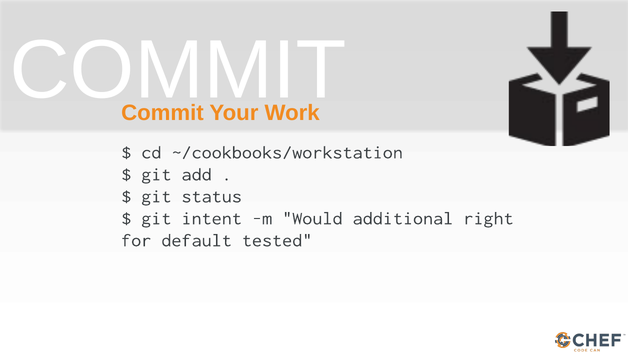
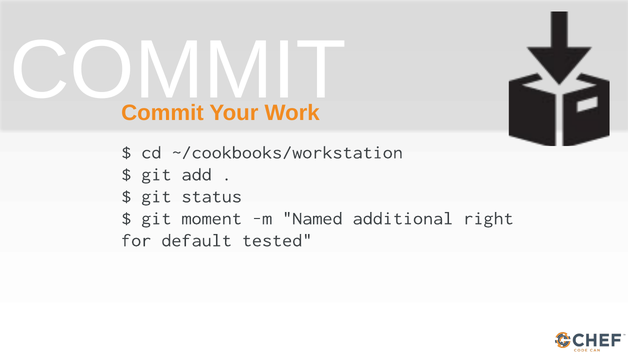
intent: intent -> moment (212, 218)
Would: Would -> Named (312, 218)
